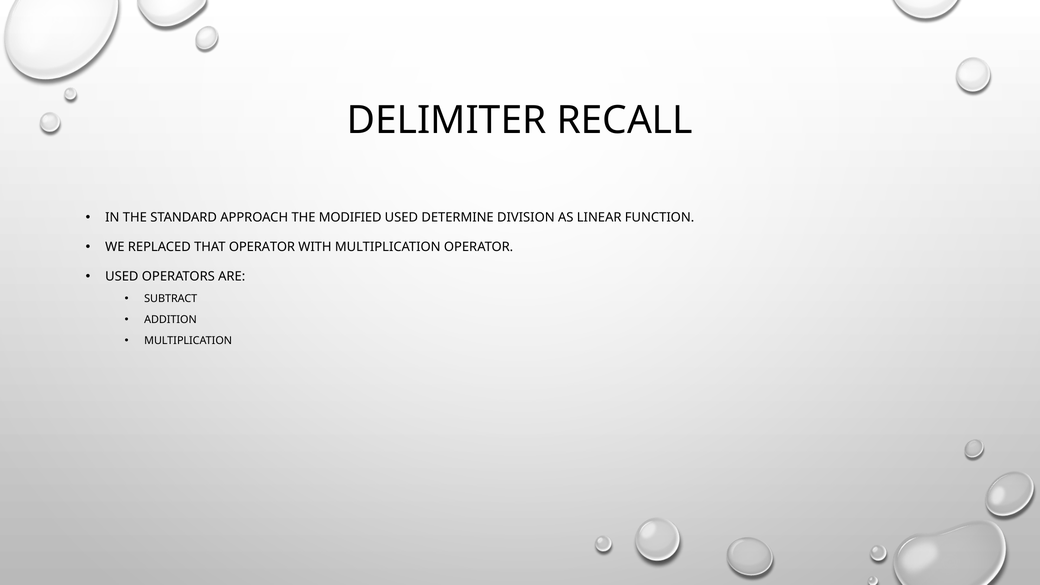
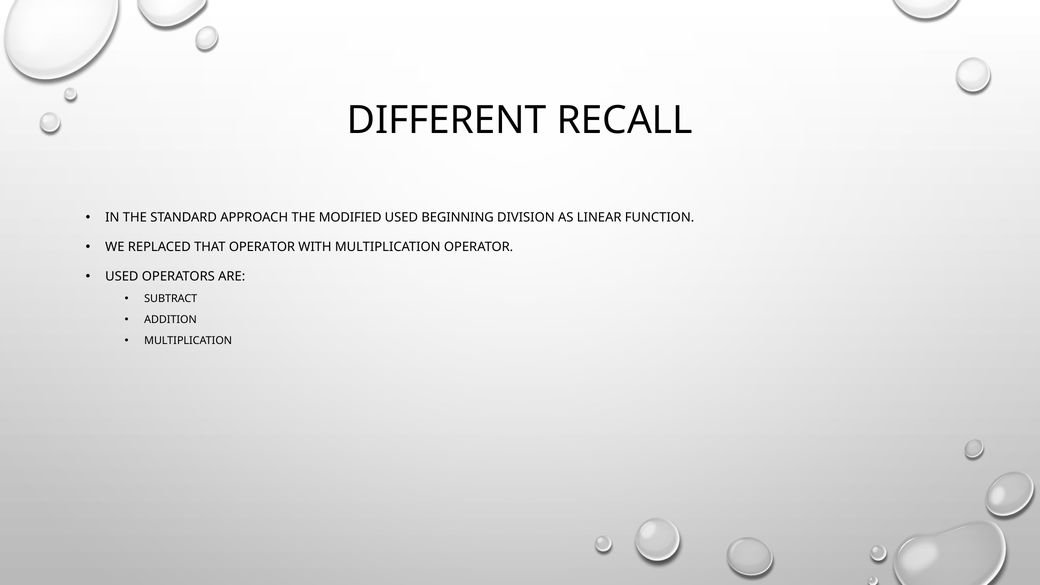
DELIMITER: DELIMITER -> DIFFERENT (447, 121)
DETERMINE: DETERMINE -> BEGINNING (458, 218)
